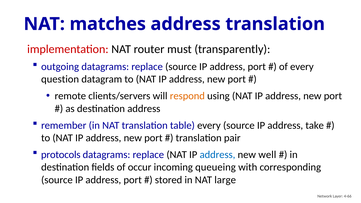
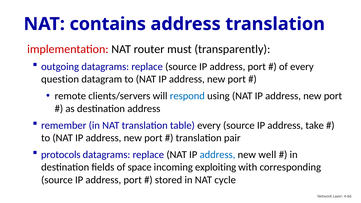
matches: matches -> contains (108, 24)
respond colour: orange -> blue (187, 96)
occur: occur -> space (140, 167)
queueing: queueing -> exploiting (216, 167)
large: large -> cycle (225, 180)
